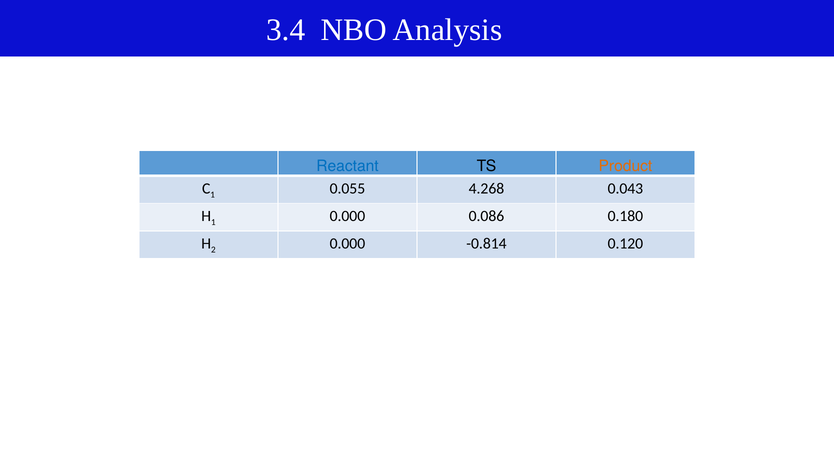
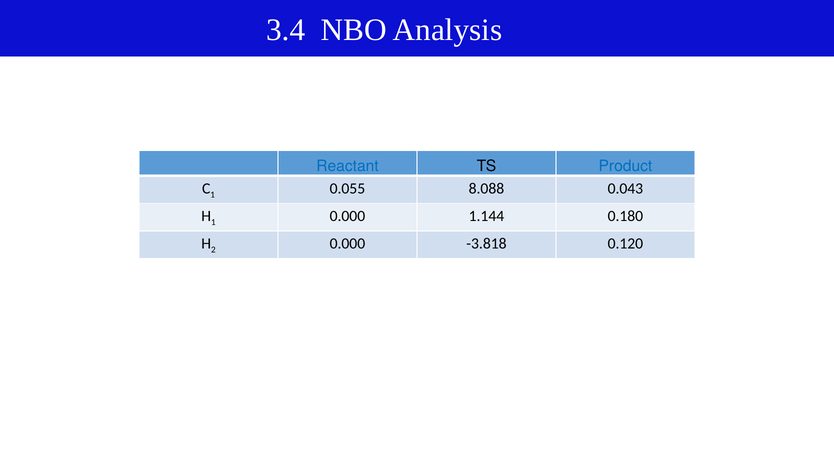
Product colour: orange -> blue (625, 166)
4.268: 4.268 -> 8.088 (486, 189)
0.086: 0.086 -> 1.144 (486, 216)
-0.814: -0.814 -> -3.818 (486, 244)
